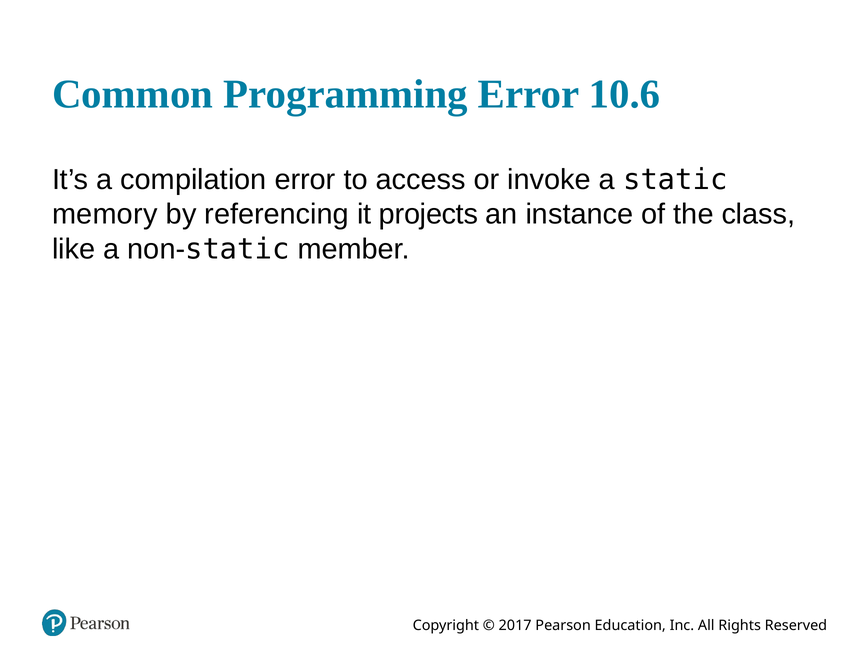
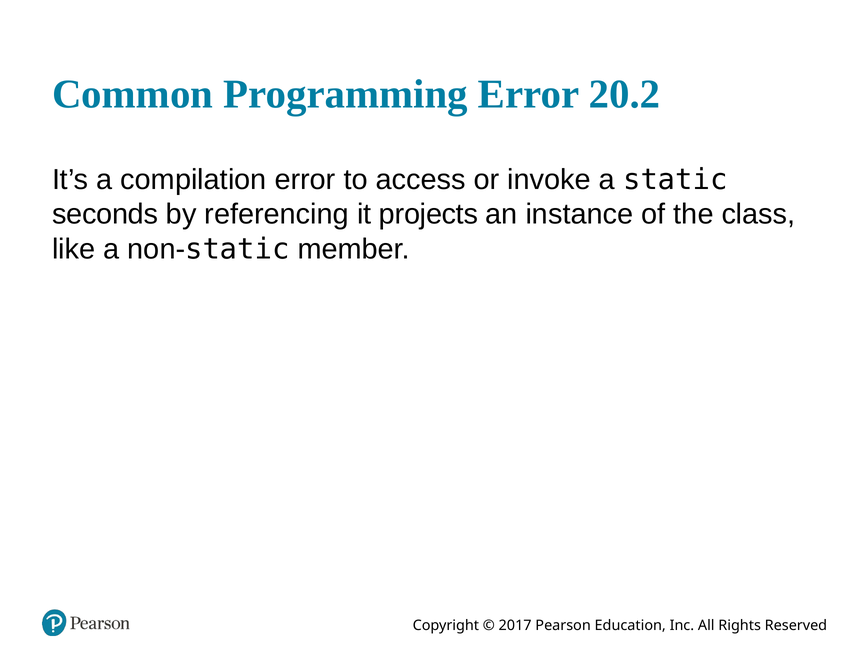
10.6: 10.6 -> 20.2 (625, 94)
memory: memory -> seconds (105, 214)
